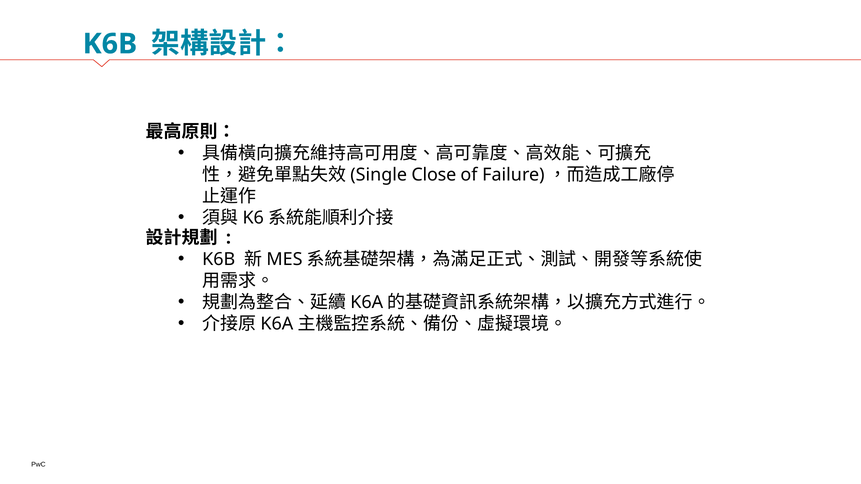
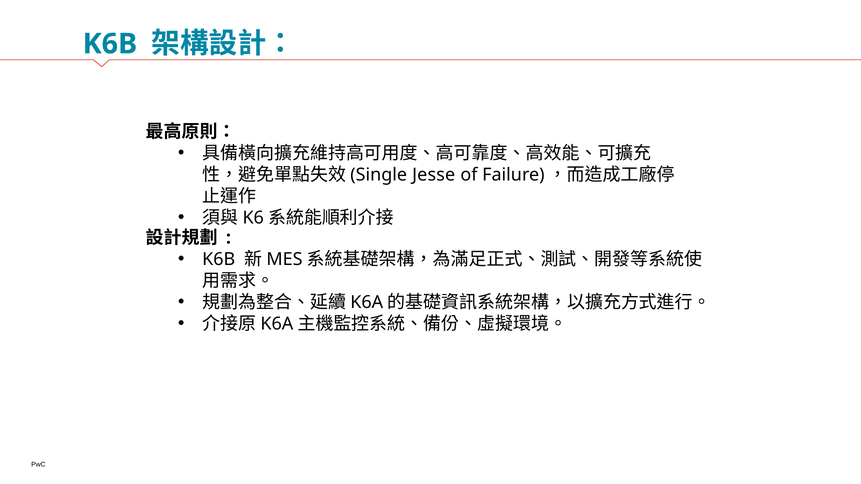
Close: Close -> Jesse (434, 175)
